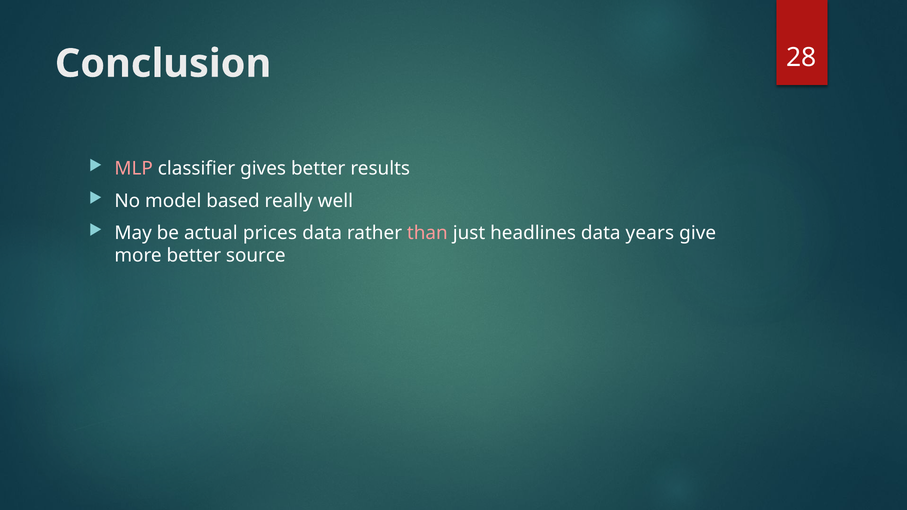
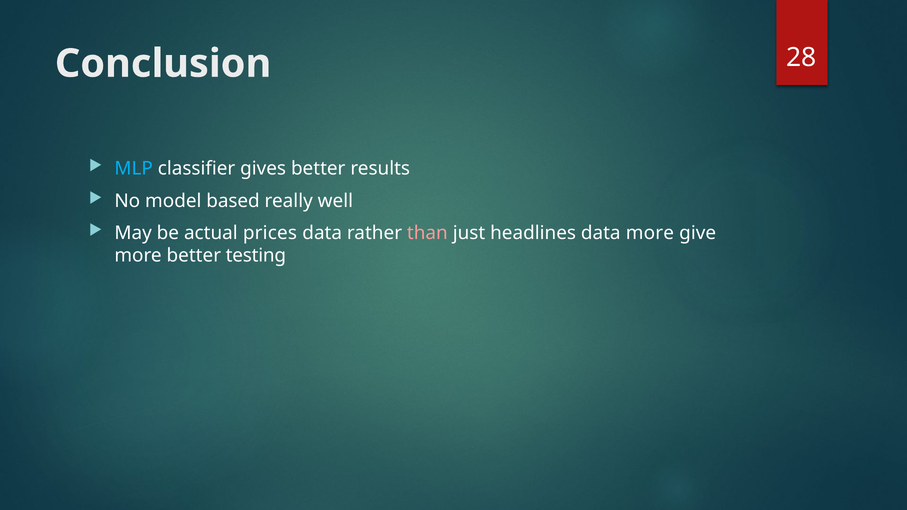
MLP colour: pink -> light blue (134, 169)
data years: years -> more (650, 233)
source: source -> testing (256, 256)
